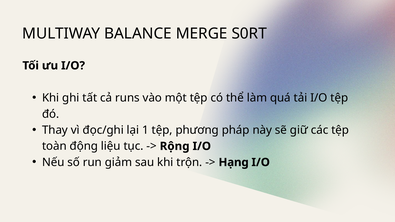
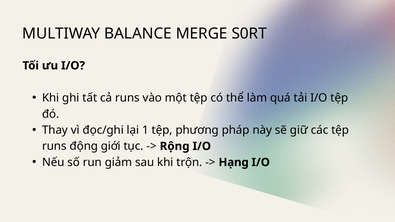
toàn: toàn -> runs (54, 146)
liệu: liệu -> giới (111, 146)
